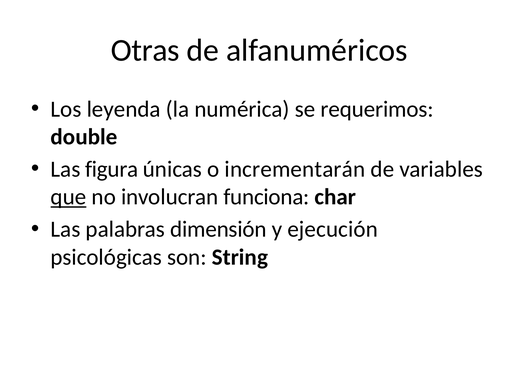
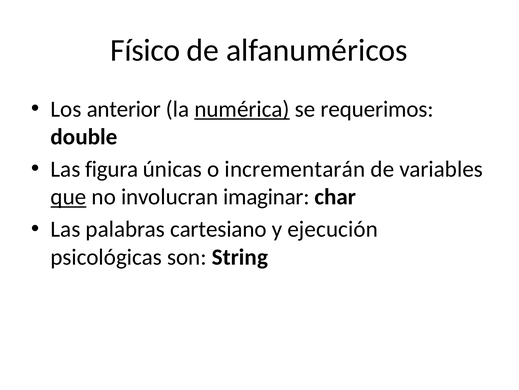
Otras: Otras -> Físico (145, 50)
leyenda: leyenda -> anterior (124, 109)
numérica underline: none -> present (242, 109)
funciona: funciona -> imaginar (266, 197)
dimensión: dimensión -> cartesiano (218, 229)
